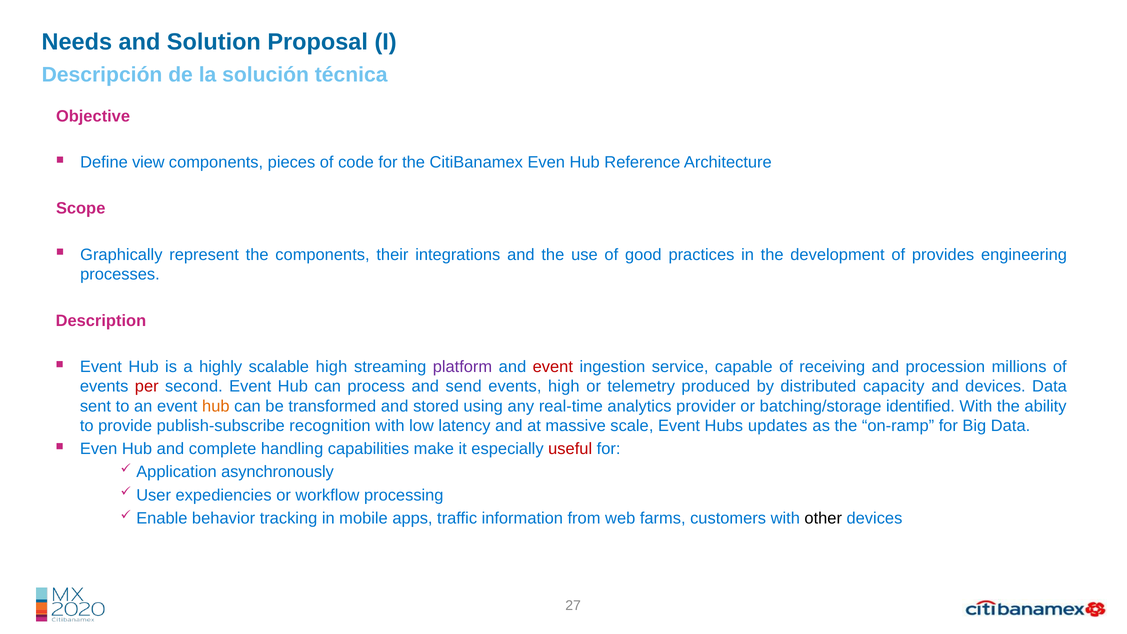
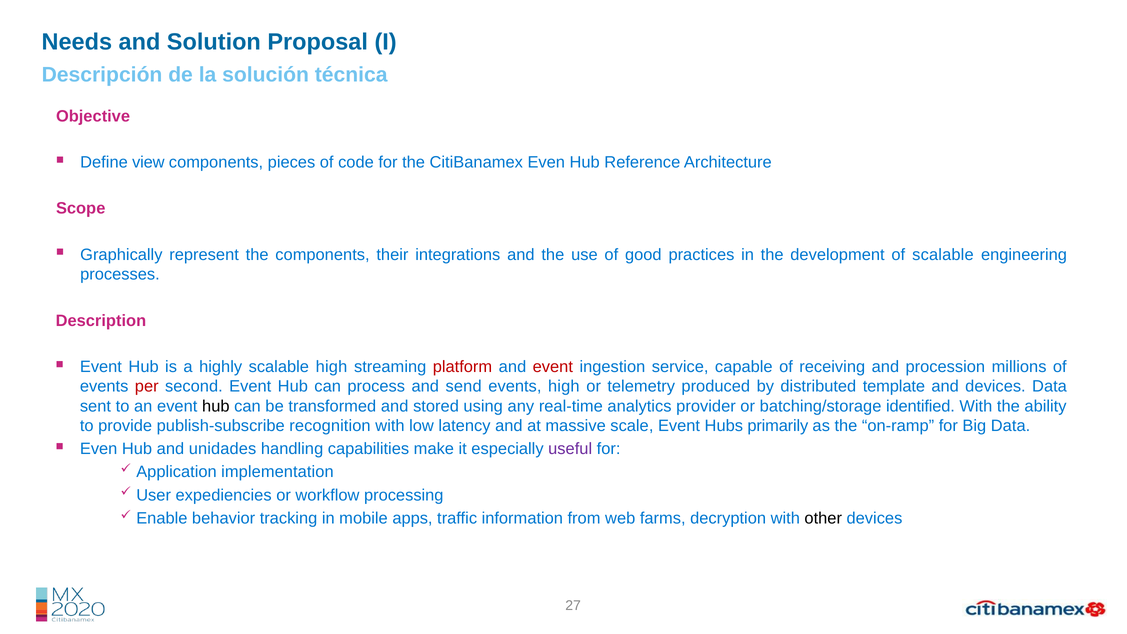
of provides: provides -> scalable (943, 255)
platform colour: purple -> red (462, 367)
capacity: capacity -> template (894, 386)
hub colour: orange -> black (216, 406)
updates: updates -> primarily (778, 426)
complete: complete -> unidades (223, 449)
useful colour: red -> purple (570, 449)
asynchronously: asynchronously -> implementation (277, 472)
customers: customers -> decryption (728, 518)
